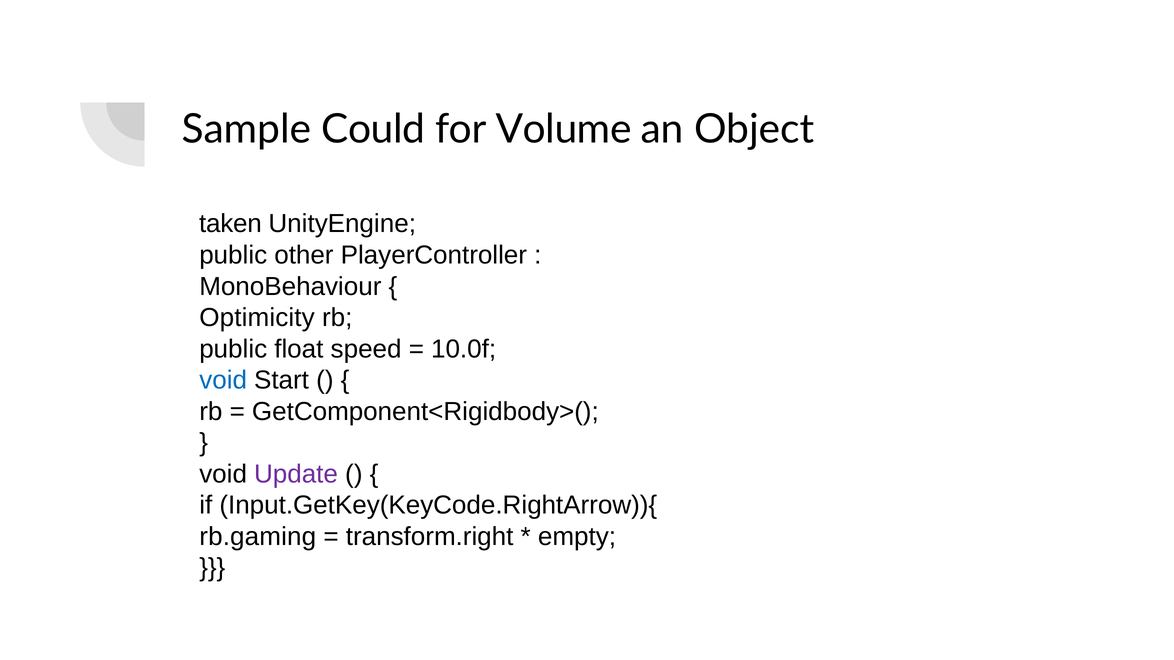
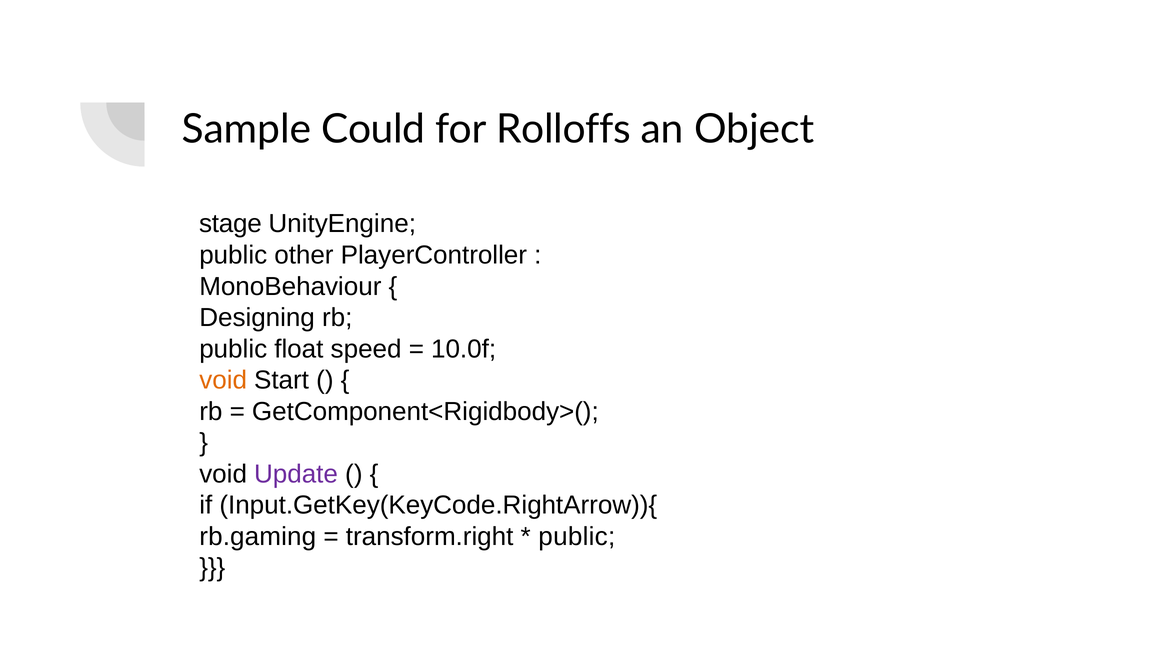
Volume: Volume -> Rolloffs (563, 129)
taken: taken -> stage (230, 224)
Optimicity: Optimicity -> Designing (257, 318)
void colour: blue -> orange (223, 380)
empty: empty -> public (577, 537)
